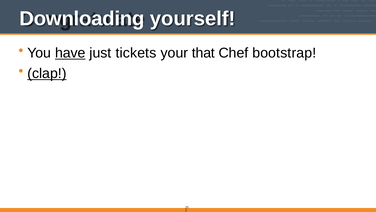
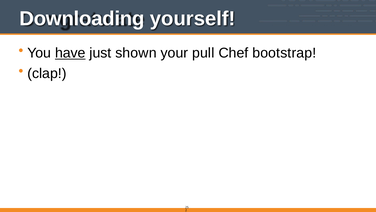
tickets: tickets -> shown (136, 53)
that: that -> pull (203, 53)
clap underline: present -> none (47, 73)
